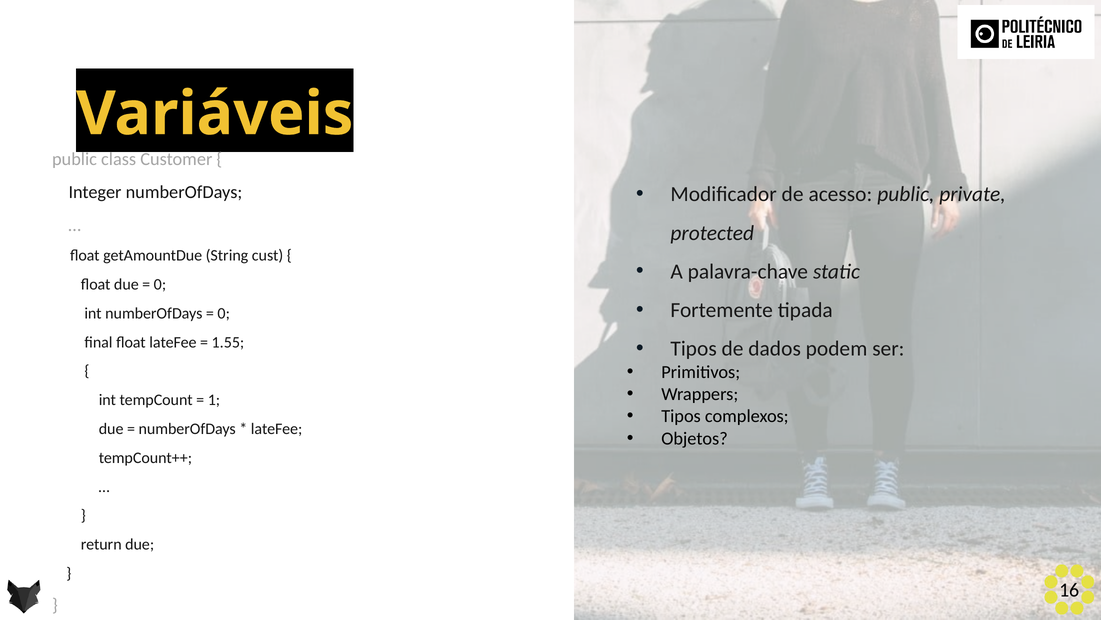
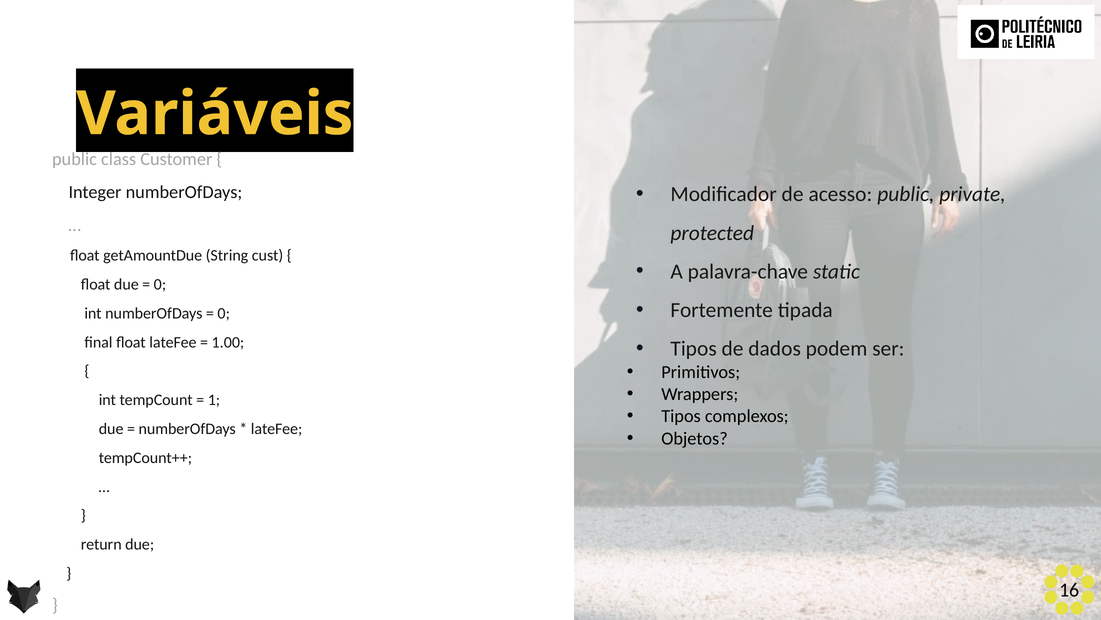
1.55: 1.55 -> 1.00 (228, 342)
